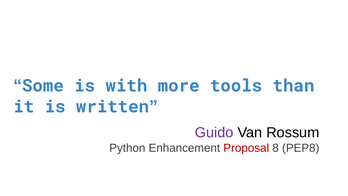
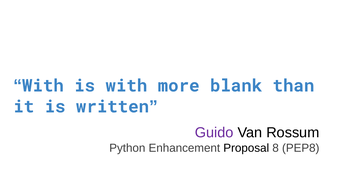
Some: Some -> With (43, 86)
tools: tools -> blank (236, 86)
Proposal colour: red -> black (246, 148)
